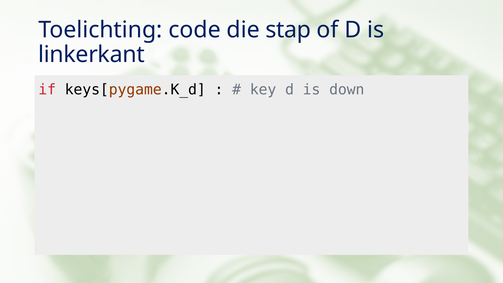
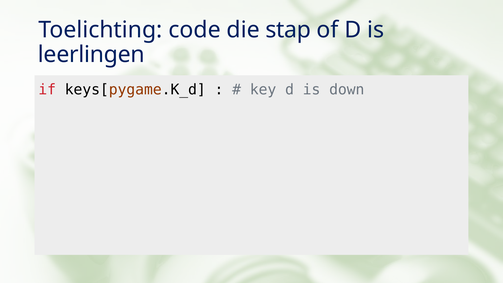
linkerkant: linkerkant -> leerlingen (91, 55)
